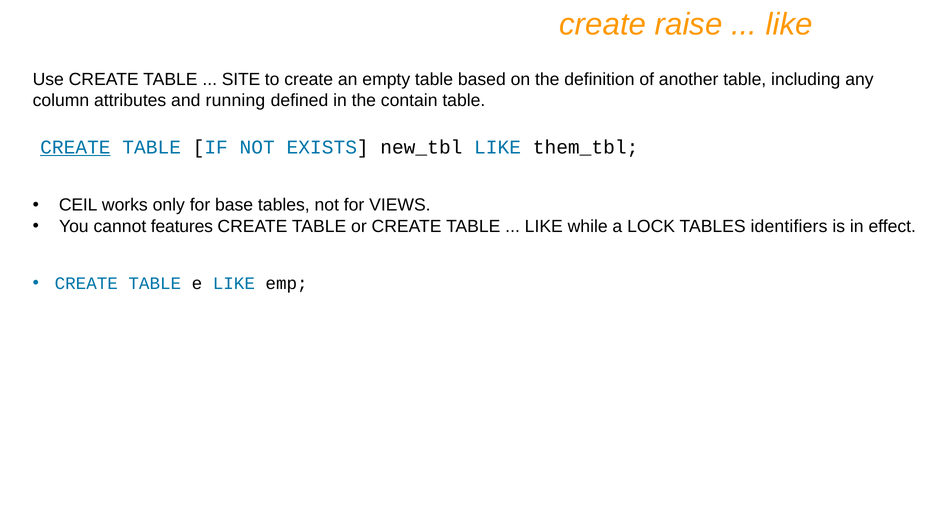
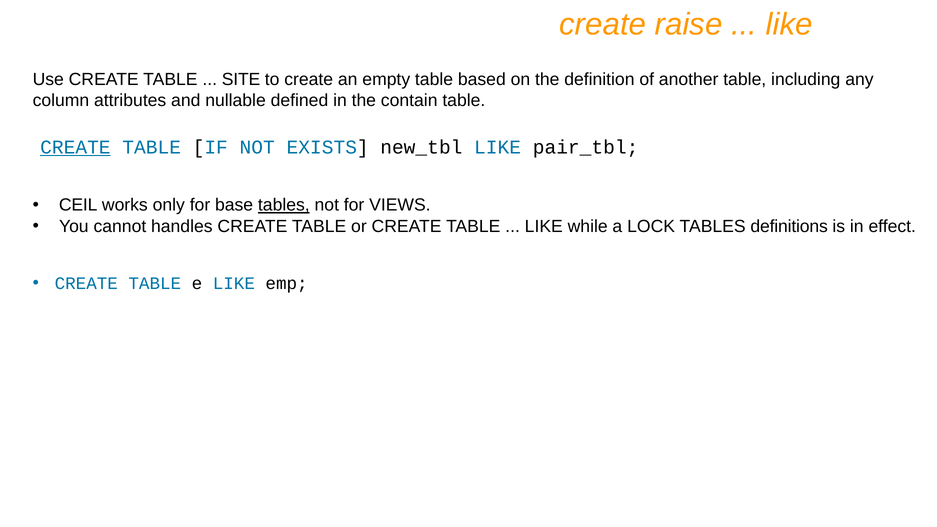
running: running -> nullable (236, 101)
them_tbl: them_tbl -> pair_tbl (586, 147)
tables underline: none -> present (284, 205)
features: features -> handles (182, 226)
identifiers: identifiers -> definitions (789, 226)
